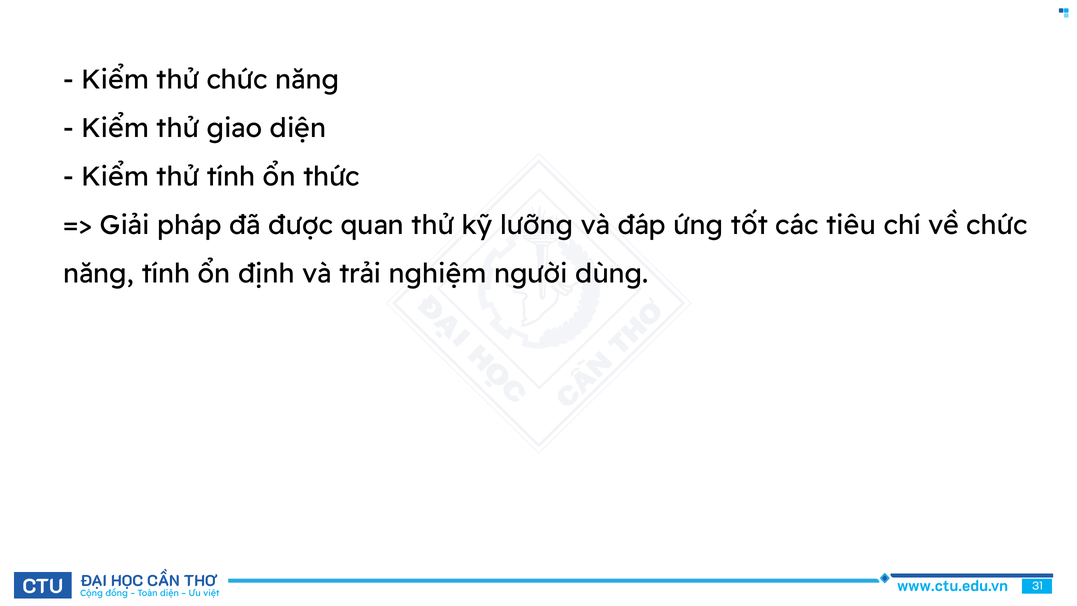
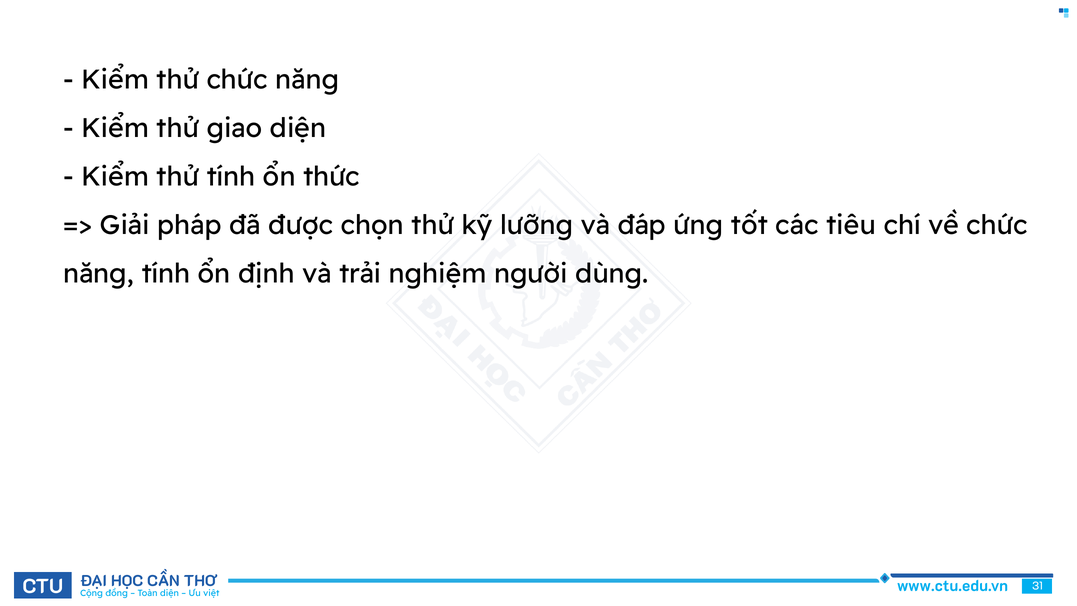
quan: quan -> chọn (372, 225)
